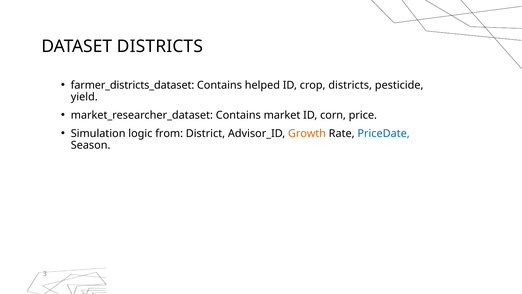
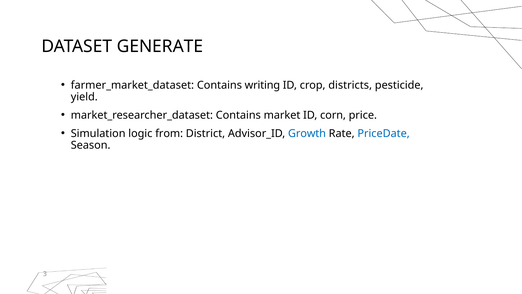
DATASET DISTRICTS: DISTRICTS -> GENERATE (160, 46)
farmer_districts_dataset: farmer_districts_dataset -> farmer_market_dataset (132, 85)
helped: helped -> writing (262, 85)
Growth colour: orange -> blue (307, 133)
